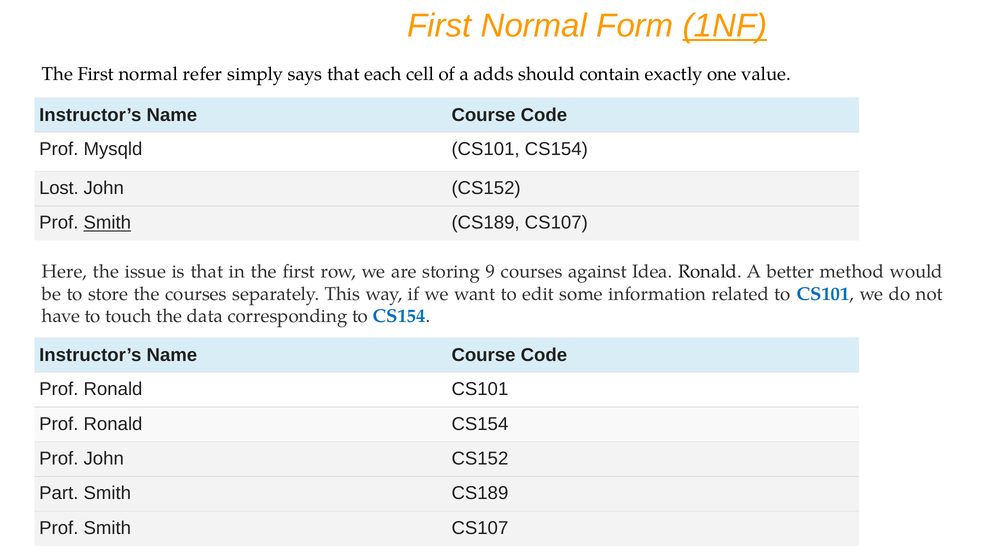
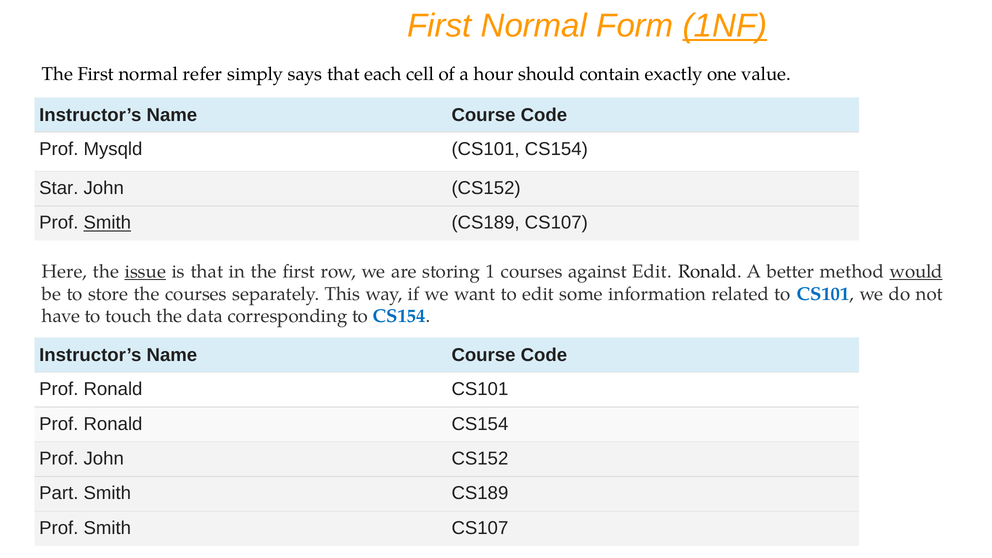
adds: adds -> hour (494, 74)
Lost: Lost -> Star (59, 188)
issue underline: none -> present (145, 272)
9: 9 -> 1 (490, 272)
against Idea: Idea -> Edit (652, 272)
would underline: none -> present (916, 272)
